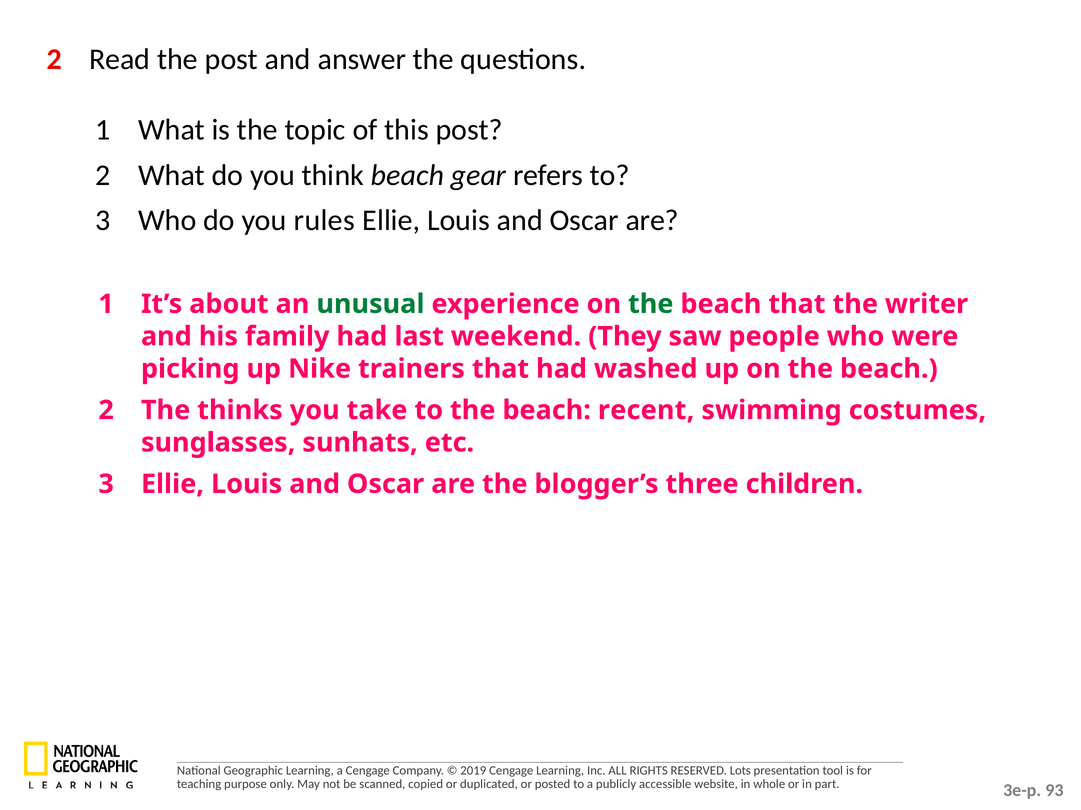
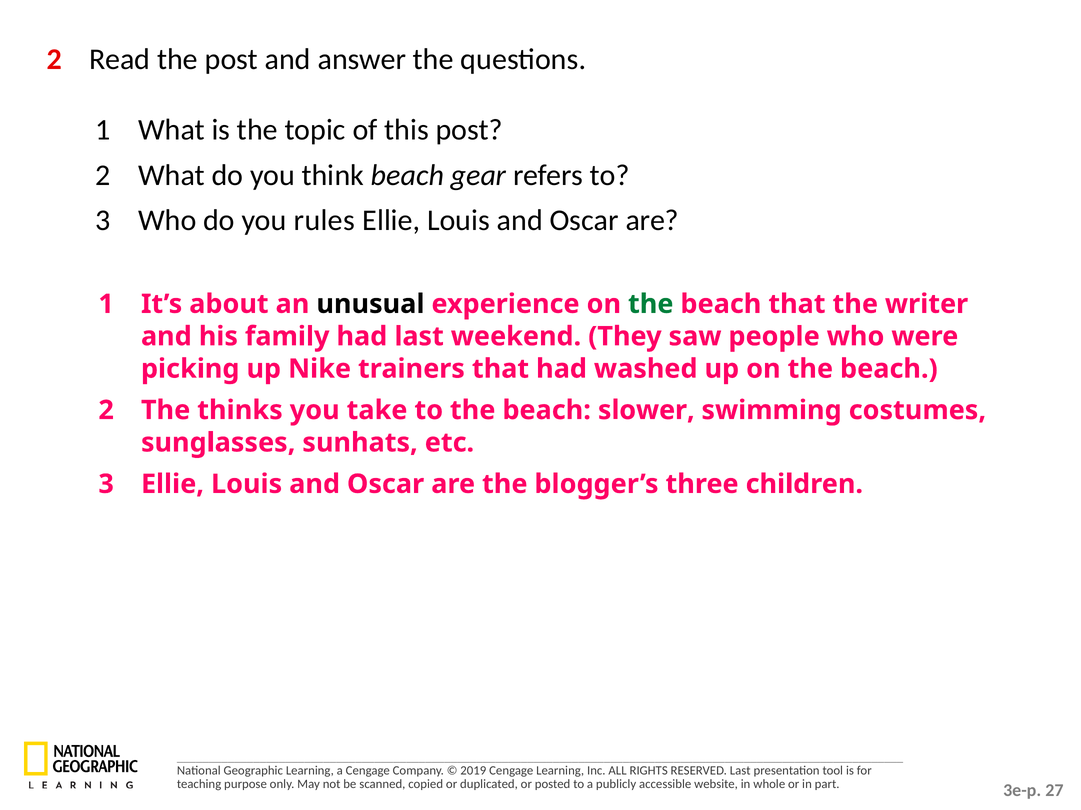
unusual colour: green -> black (370, 304)
recent: recent -> slower (646, 411)
Lots: Lots -> Last (740, 771)
93: 93 -> 27 (1054, 791)
